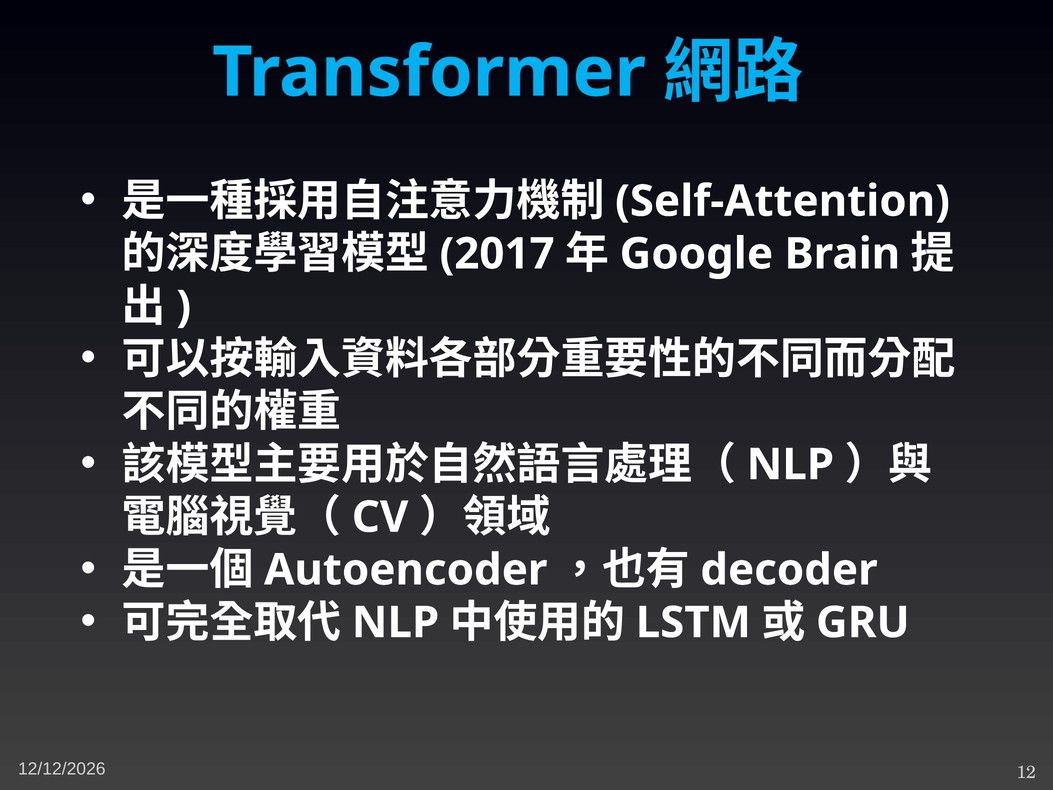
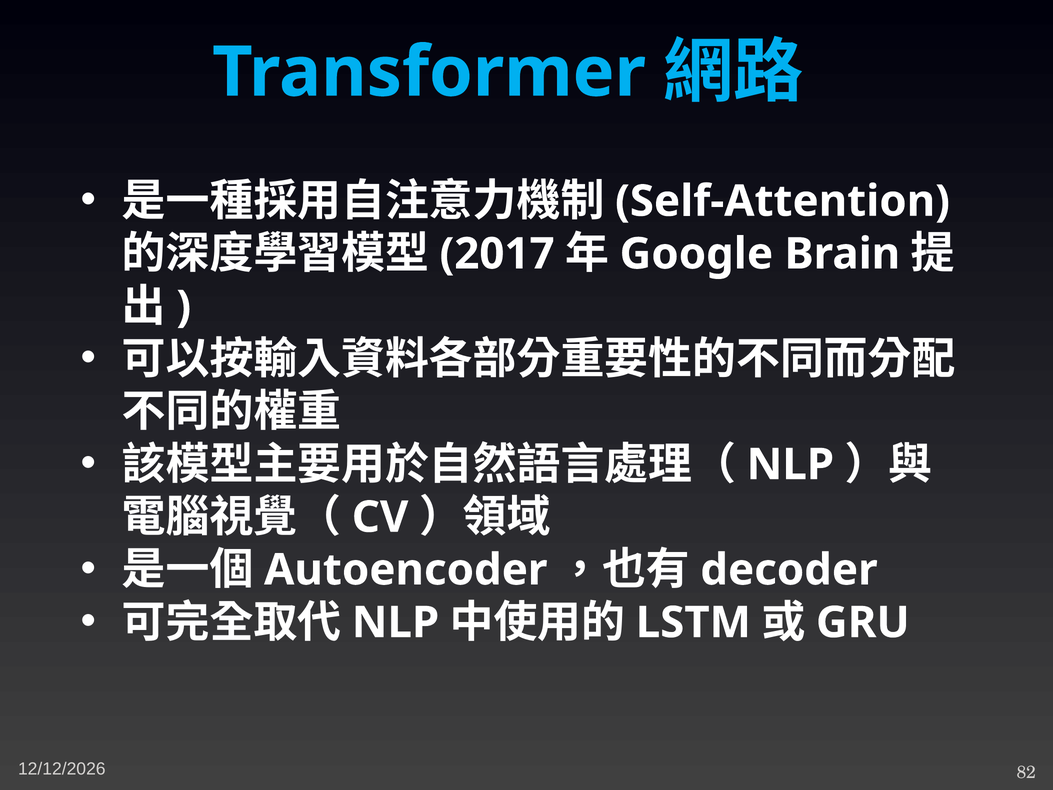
12: 12 -> 82 (1026, 772)
